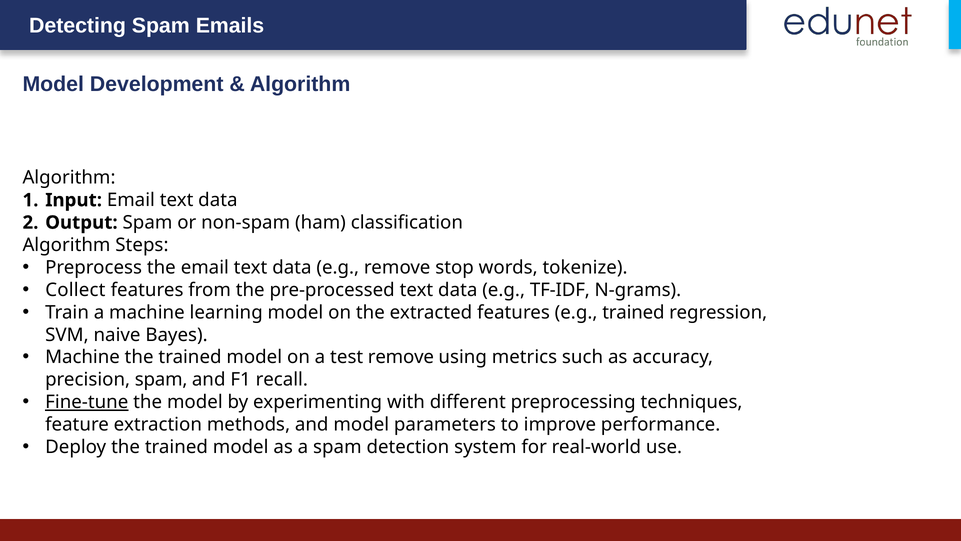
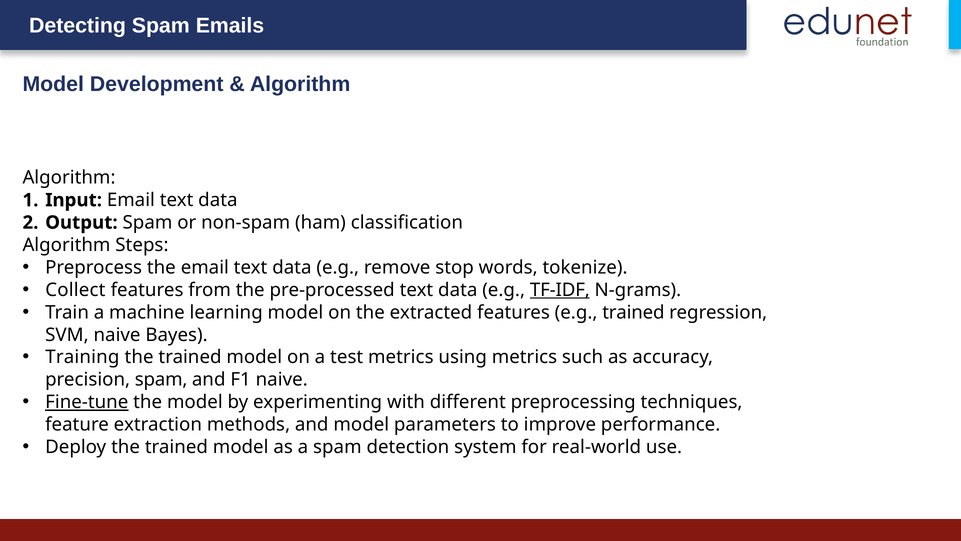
TF-IDF underline: none -> present (560, 290)
Machine: Machine -> Training (82, 357)
test remove: remove -> metrics (401, 357)
F1 recall: recall -> naive (282, 379)
